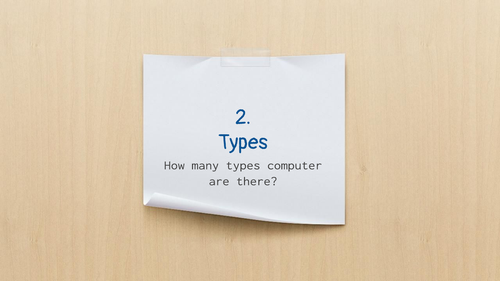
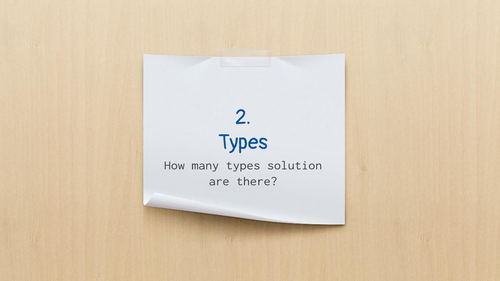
computer: computer -> solution (295, 165)
